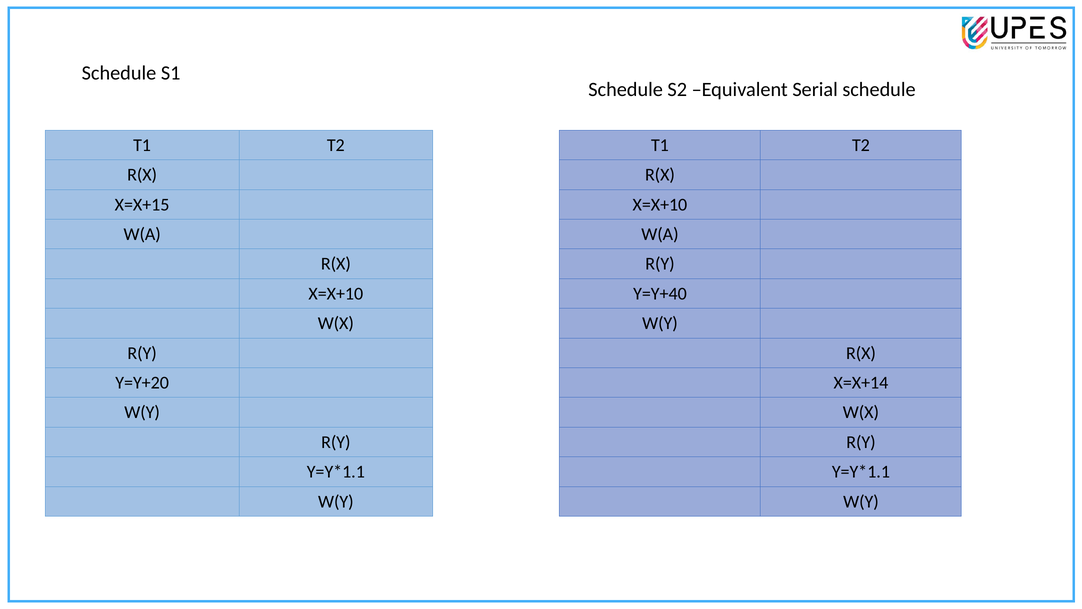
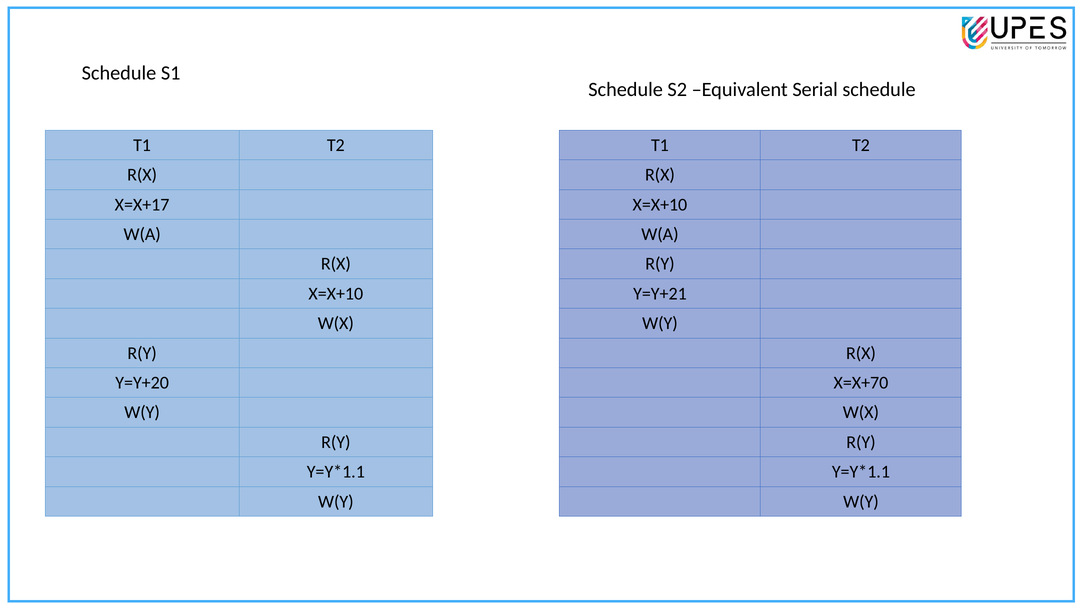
X=X+15: X=X+15 -> X=X+17 (142, 204)
Y=Y+40: Y=Y+40 -> Y=Y+21 (660, 294)
X=X+14: X=X+14 -> X=X+70 (861, 383)
